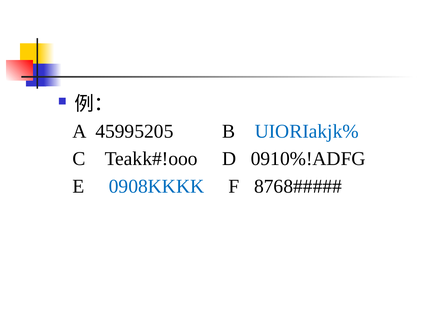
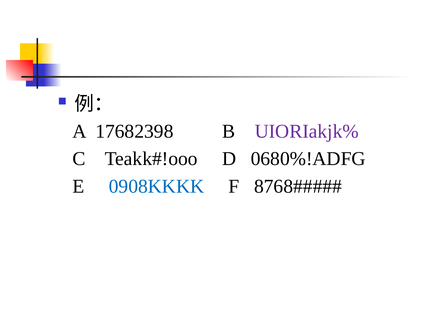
45995205: 45995205 -> 17682398 (134, 131)
UIORIakjk% colour: blue -> purple (307, 131)
0910%!ADFG: 0910%!ADFG -> 0680%!ADFG (308, 158)
